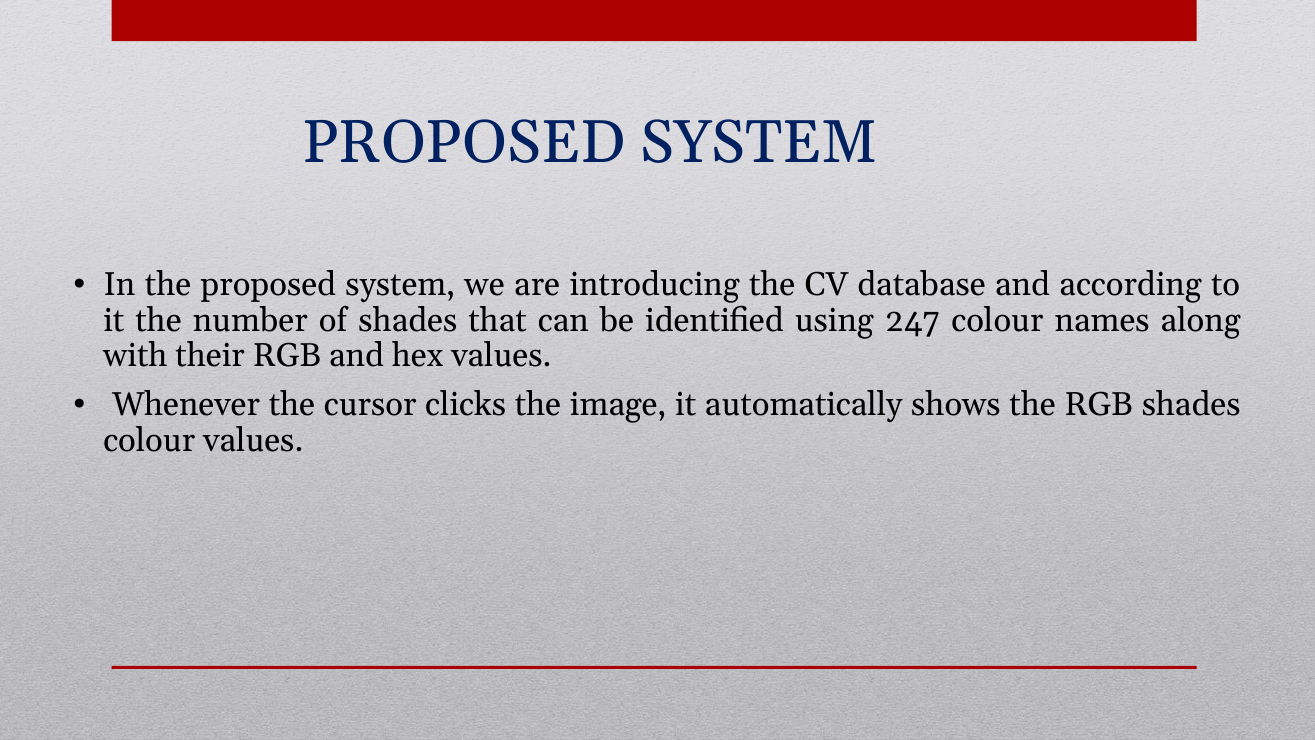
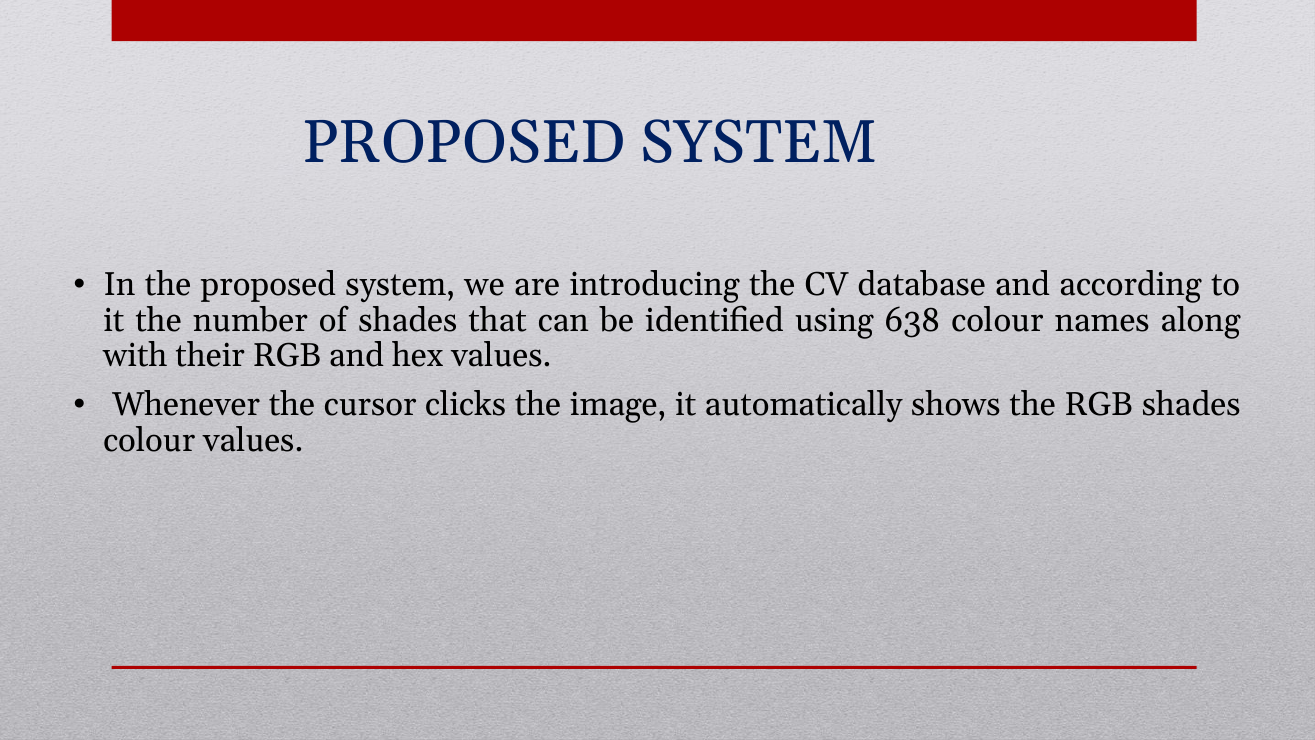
247: 247 -> 638 (913, 320)
